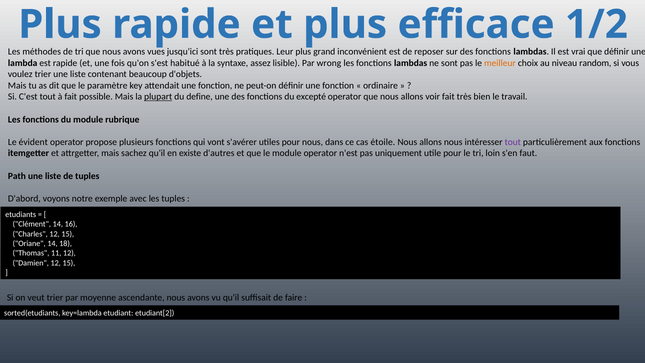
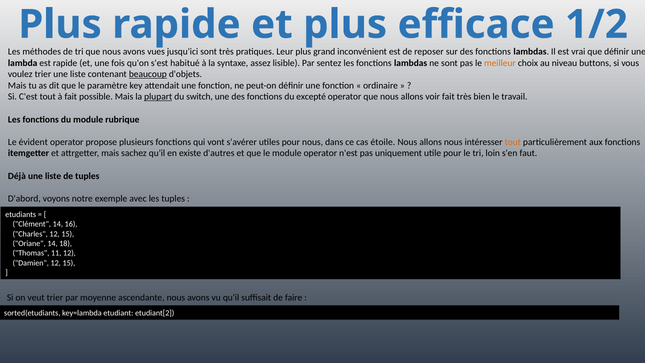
wrong: wrong -> sentez (329, 63)
random: random -> buttons (595, 63)
beaucoup underline: none -> present (148, 74)
define: define -> switch (200, 97)
tout colour: purple -> orange (513, 142)
Path: Path -> Déjà (17, 176)
